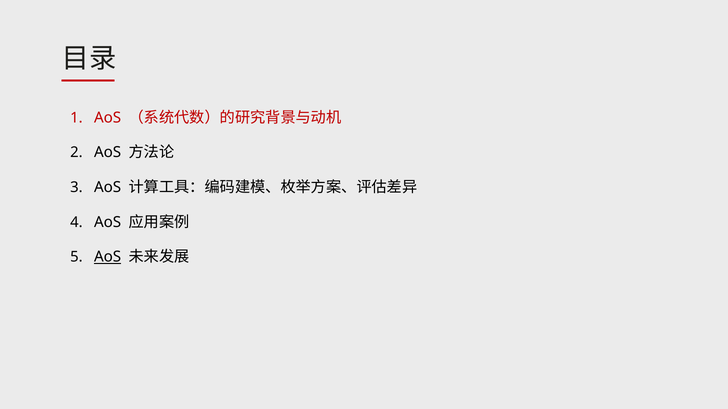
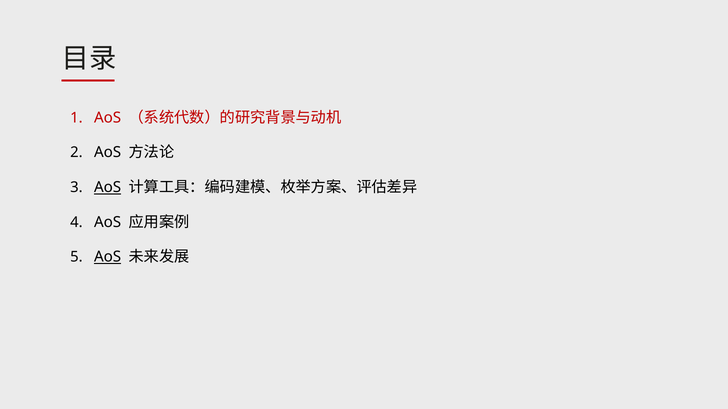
AoS underline: none -> present (108, 187)
